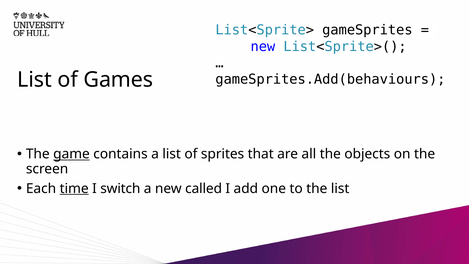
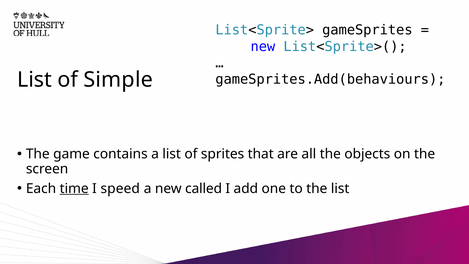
Games: Games -> Simple (118, 80)
game underline: present -> none (71, 154)
switch: switch -> speed (120, 188)
